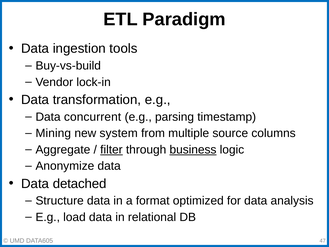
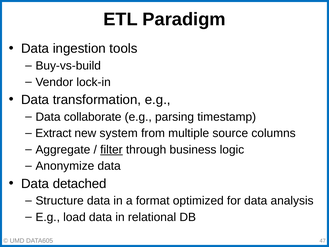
concurrent: concurrent -> collaborate (93, 117)
Mining: Mining -> Extract (53, 133)
business underline: present -> none (193, 150)
